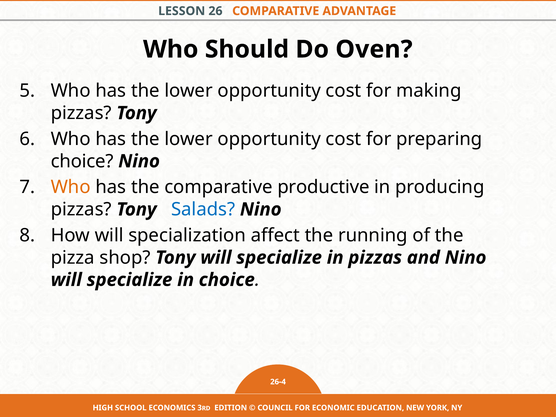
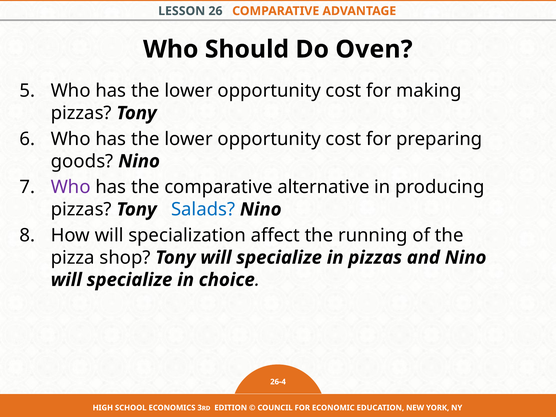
choice: choice -> goods (82, 161)
Who colour: orange -> purple (71, 187)
productive: productive -> alternative (323, 187)
